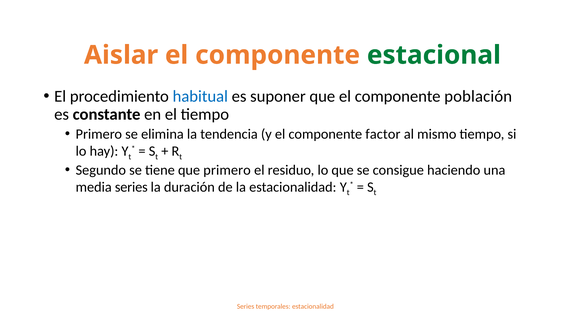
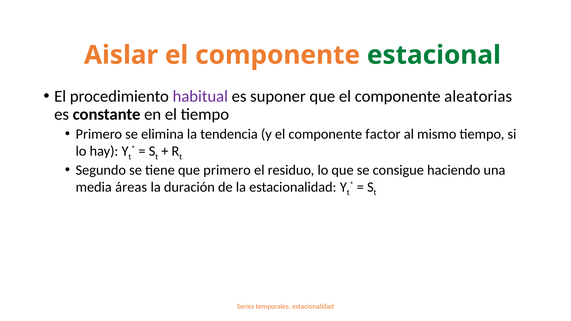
habitual colour: blue -> purple (200, 97)
población: población -> aleatorias (478, 97)
media series: series -> áreas (131, 187)
